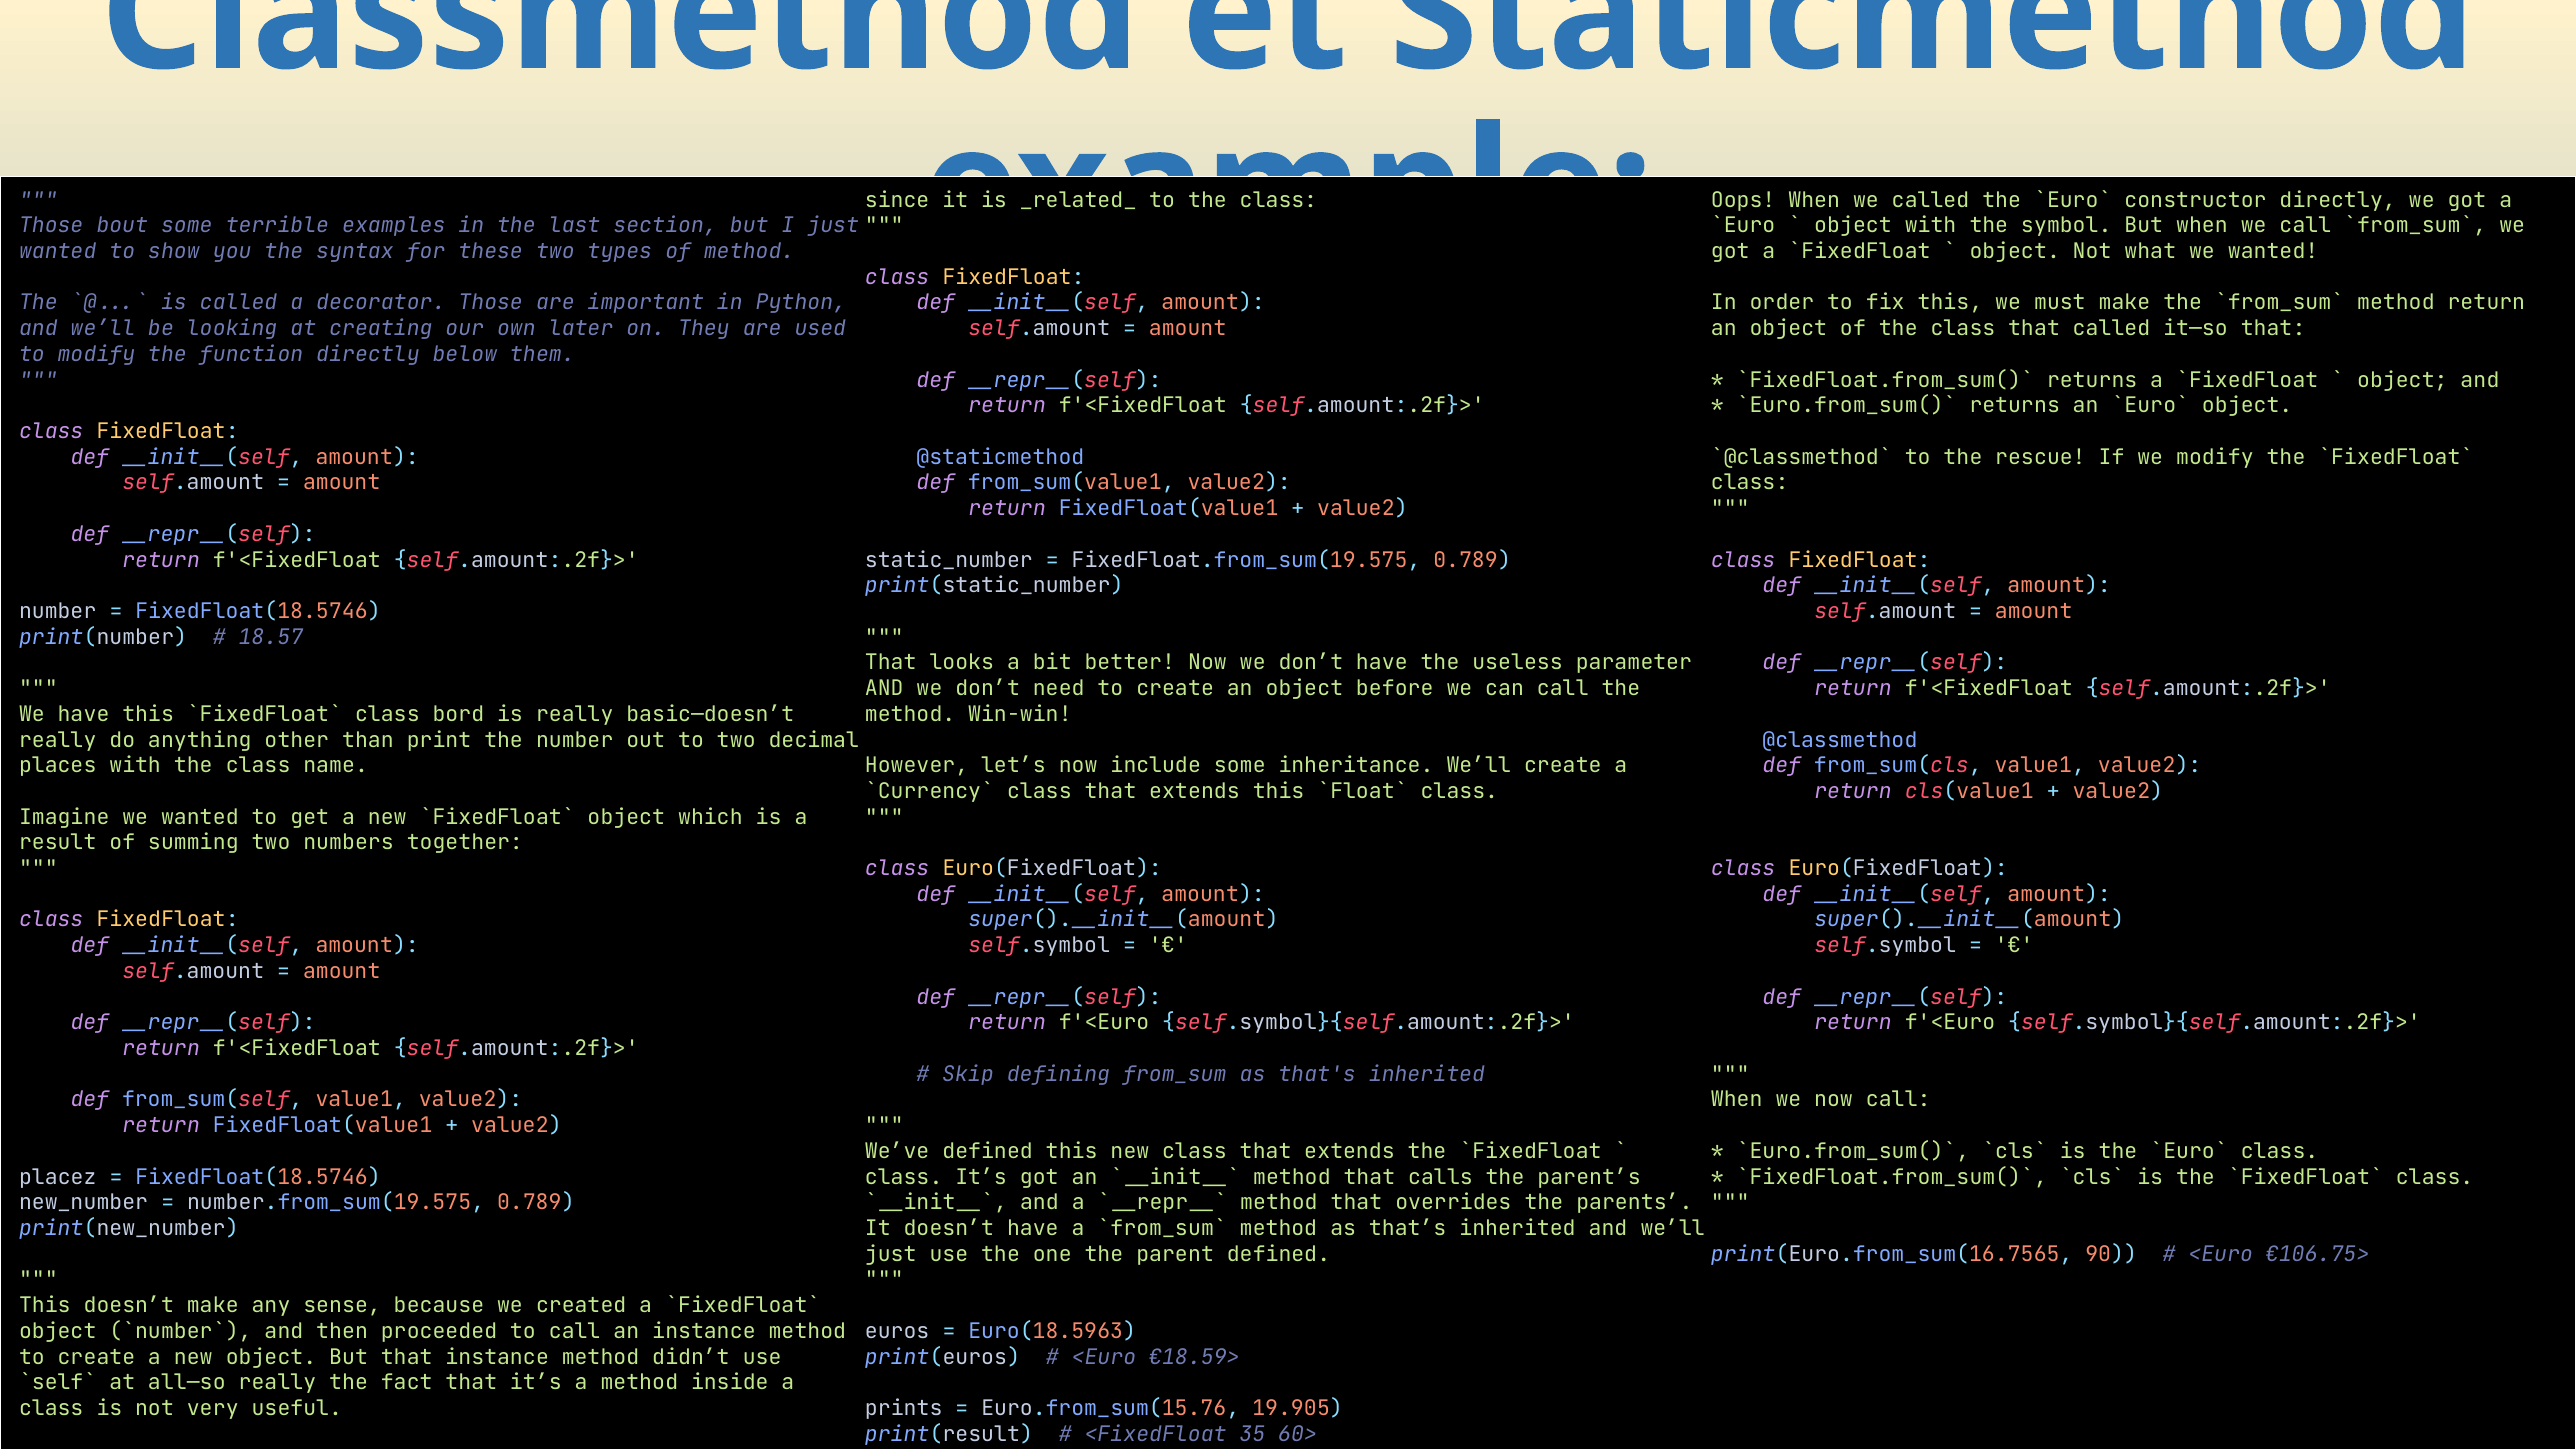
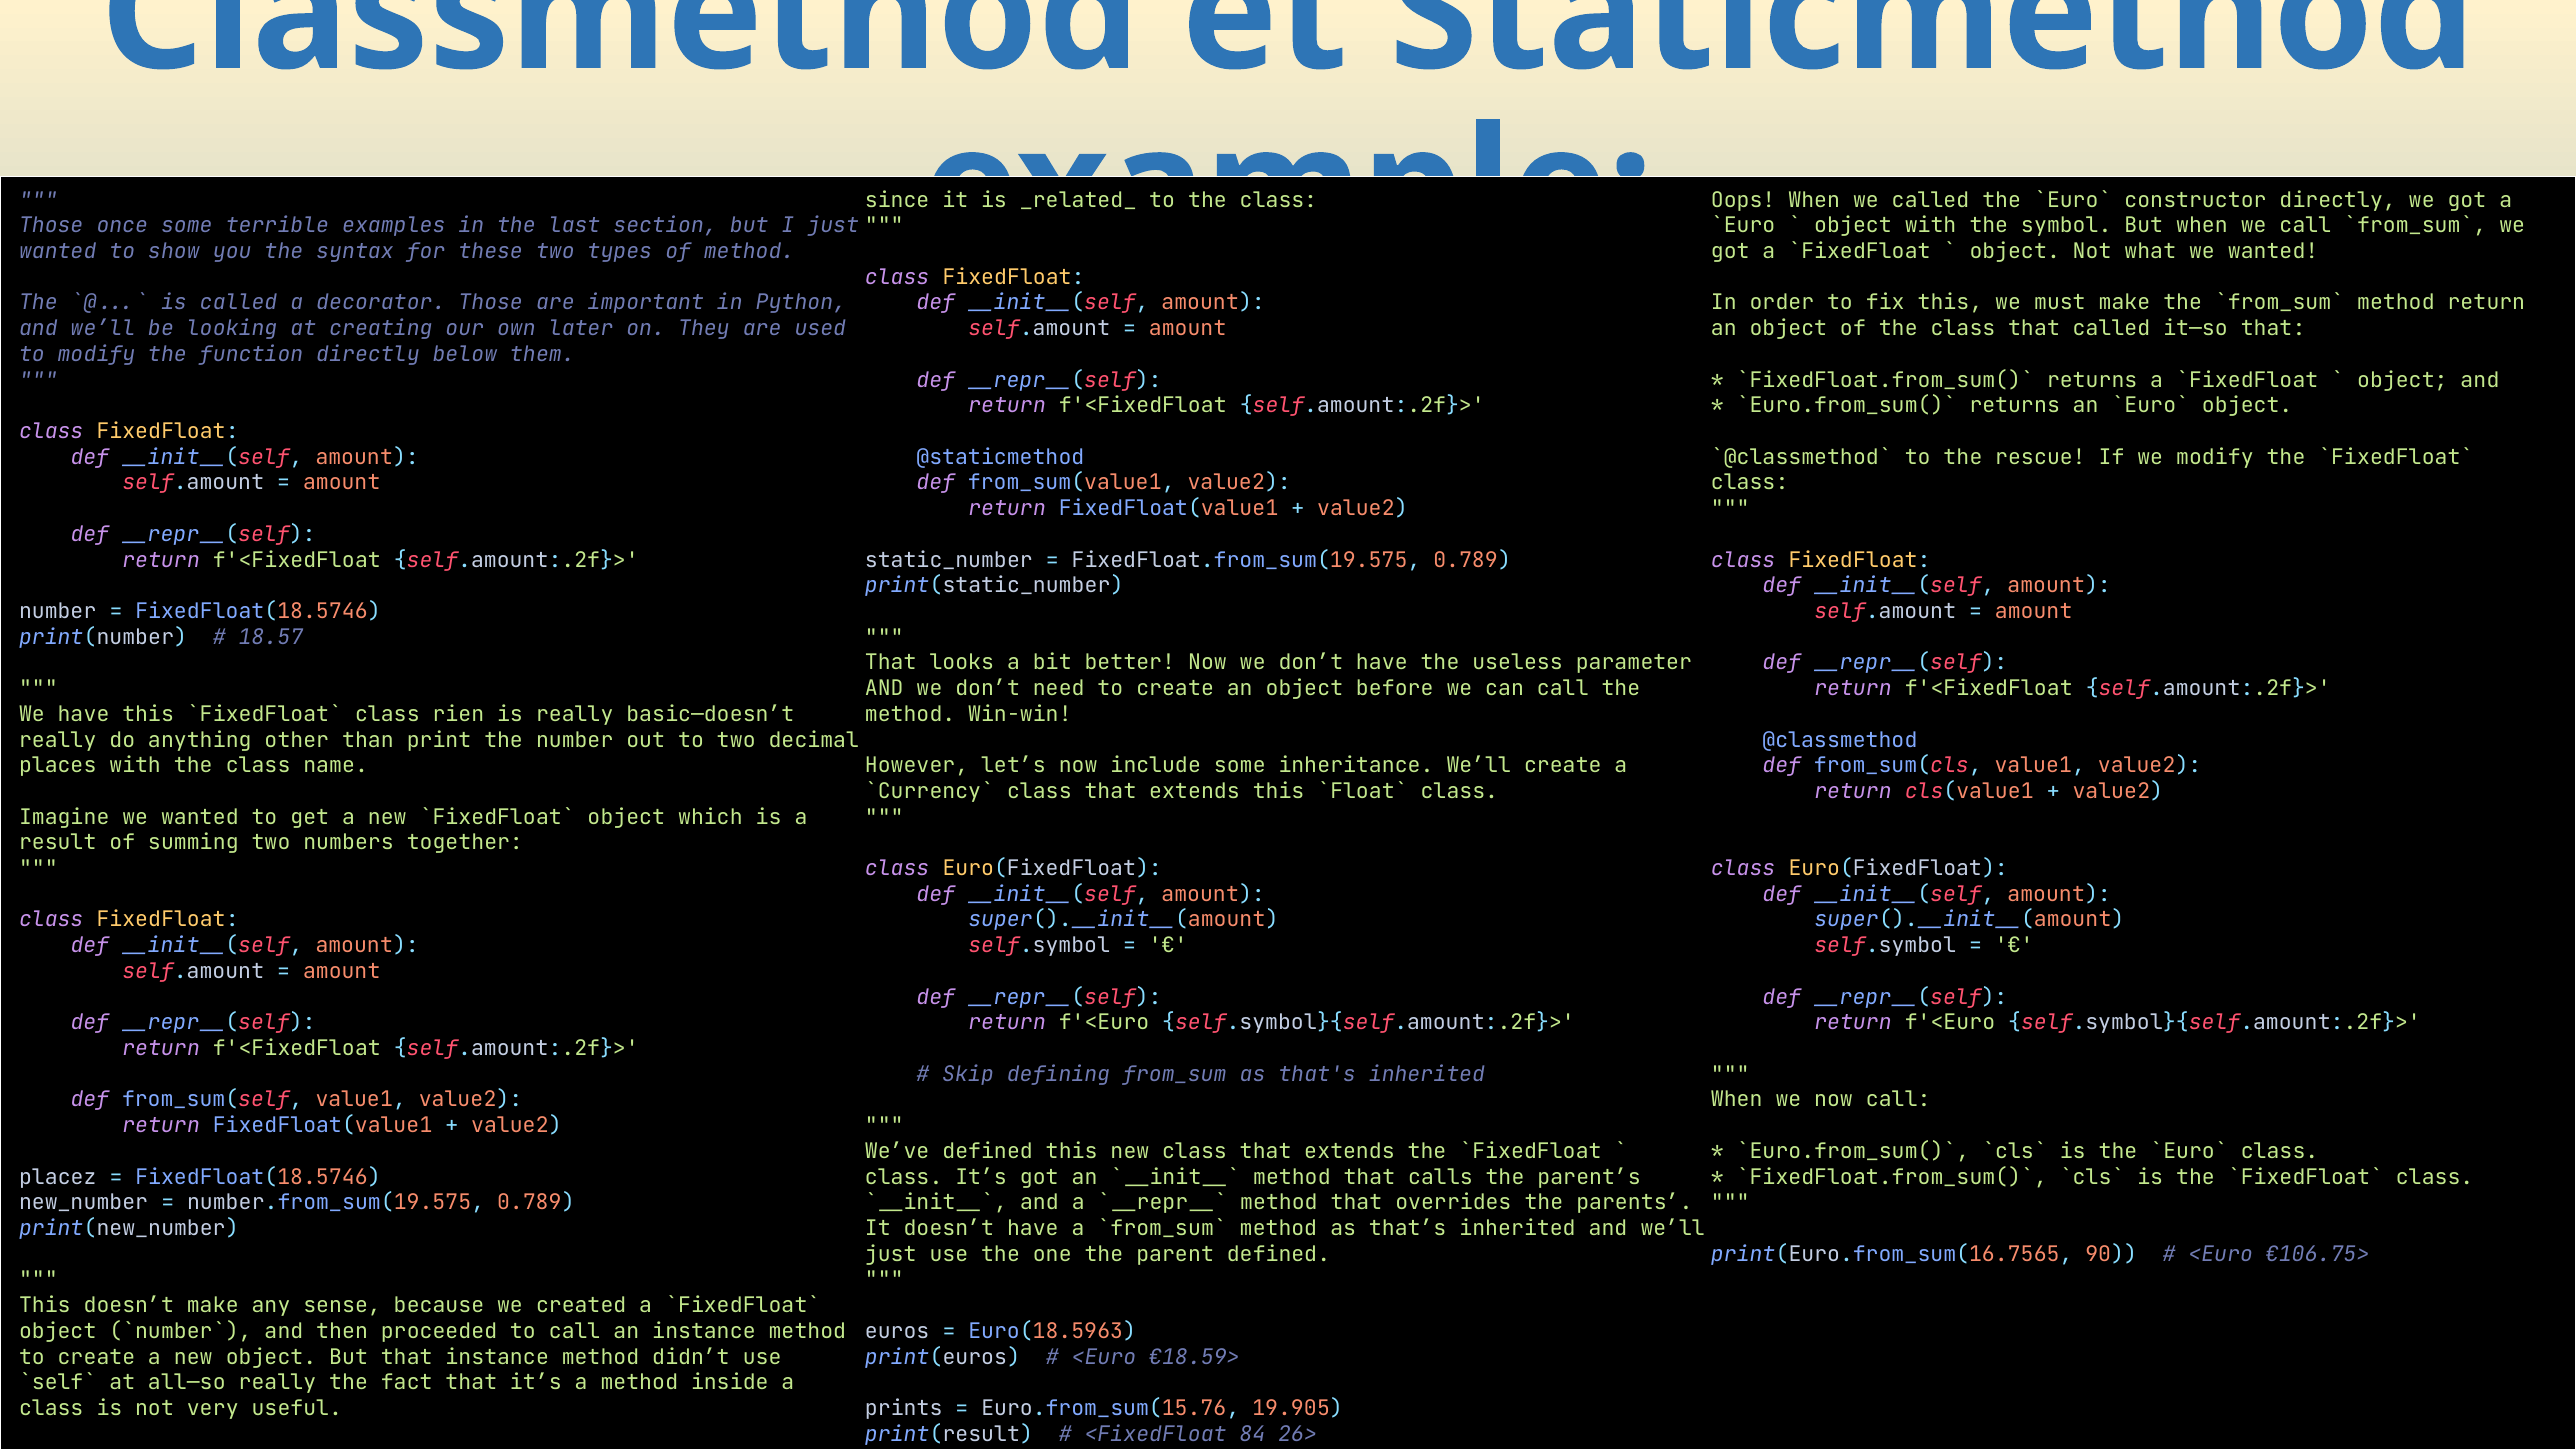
bout: bout -> once (122, 226)
bord: bord -> rien (458, 714)
35.60>: 35.60> -> 84.26> (1278, 1434)
